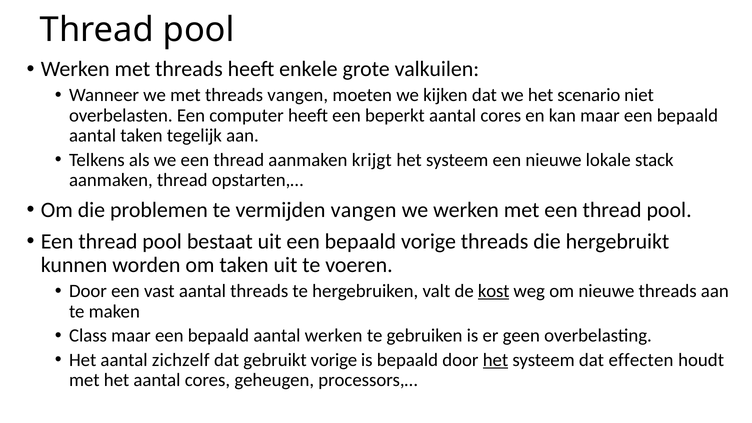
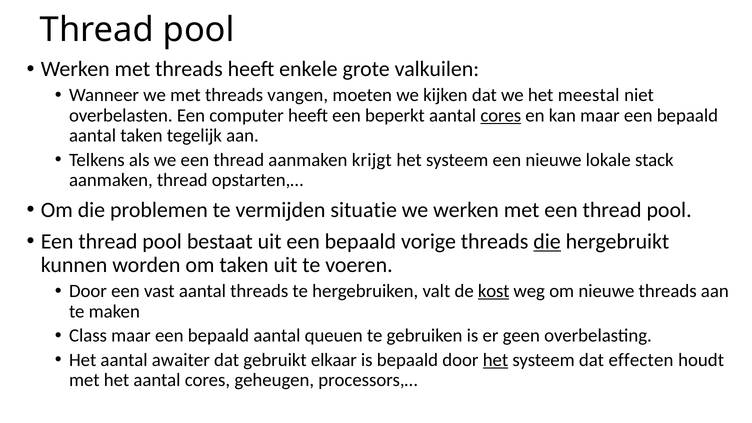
scenario: scenario -> meestal (589, 95)
cores underline: none -> present (501, 115)
vermijden vangen: vangen -> situatie (364, 210)
die underline: none -> present (547, 242)
aantal werken: werken -> queuen (334, 336)
zichzelf: zichzelf -> awaiter (181, 360)
gebruikt vorige: vorige -> elkaar (334, 360)
